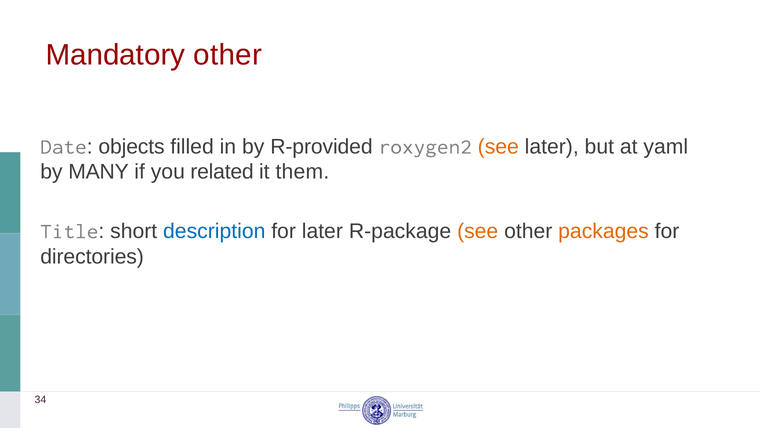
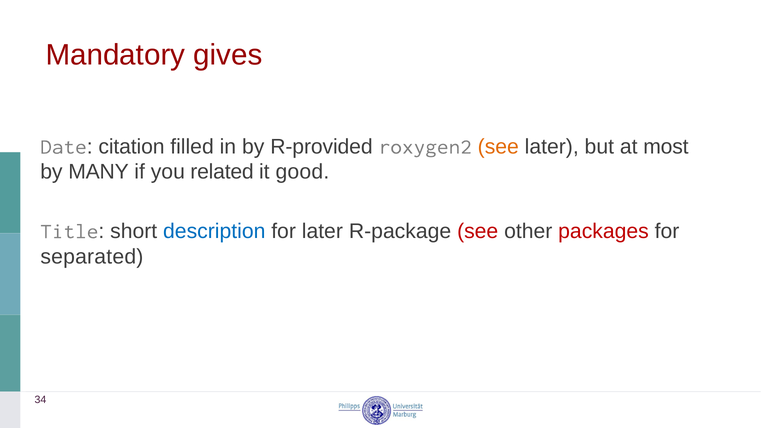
Mandatory other: other -> gives (228, 55)
objects: objects -> citation (132, 147)
yaml: yaml -> most (666, 147)
them: them -> good (302, 172)
see colour: orange -> red (478, 231)
packages colour: orange -> red (603, 231)
directories: directories -> separated (92, 257)
